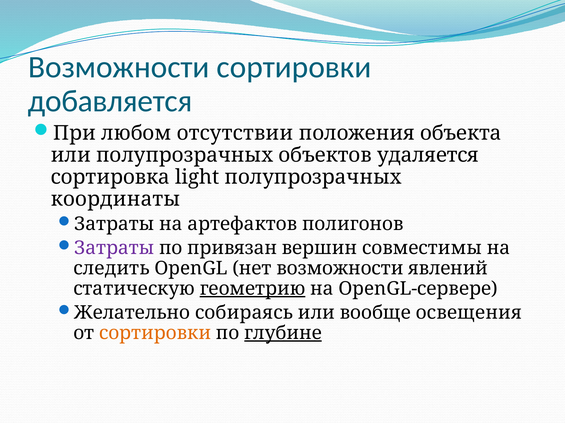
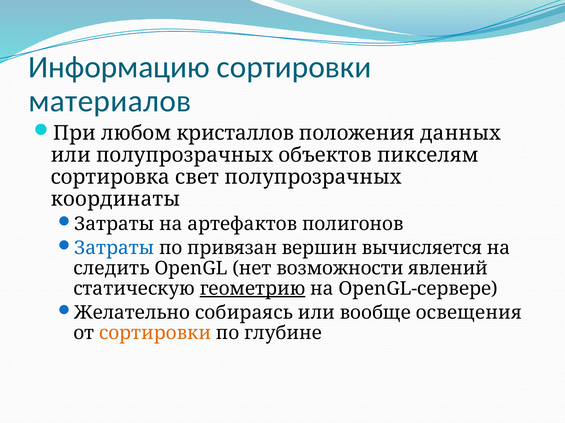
Возможности: Возможности -> Информацию (119, 67)
добавляется: добавляется -> материалов (110, 101)
отсутствии: отсутствии -> кристаллов (235, 133)
объекта: объекта -> данных (461, 133)
удаляется: удаляется -> пикселям (428, 155)
light: light -> свет (197, 177)
Затраты colour: purple -> blue (114, 248)
совместимы: совместимы -> вычисляется (422, 248)
глубине underline: present -> none (283, 333)
